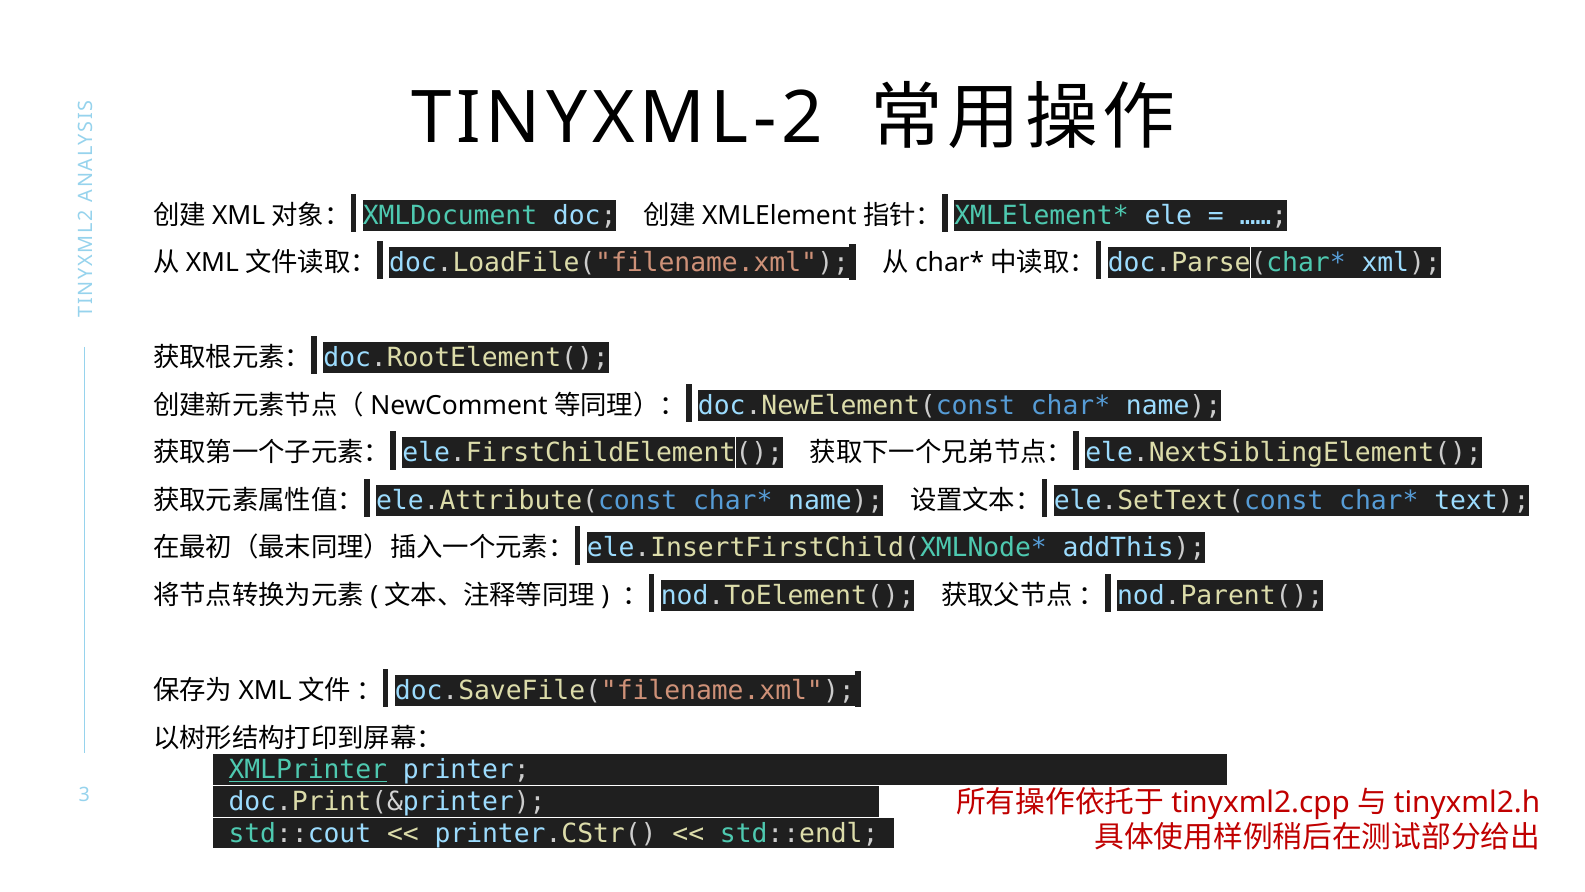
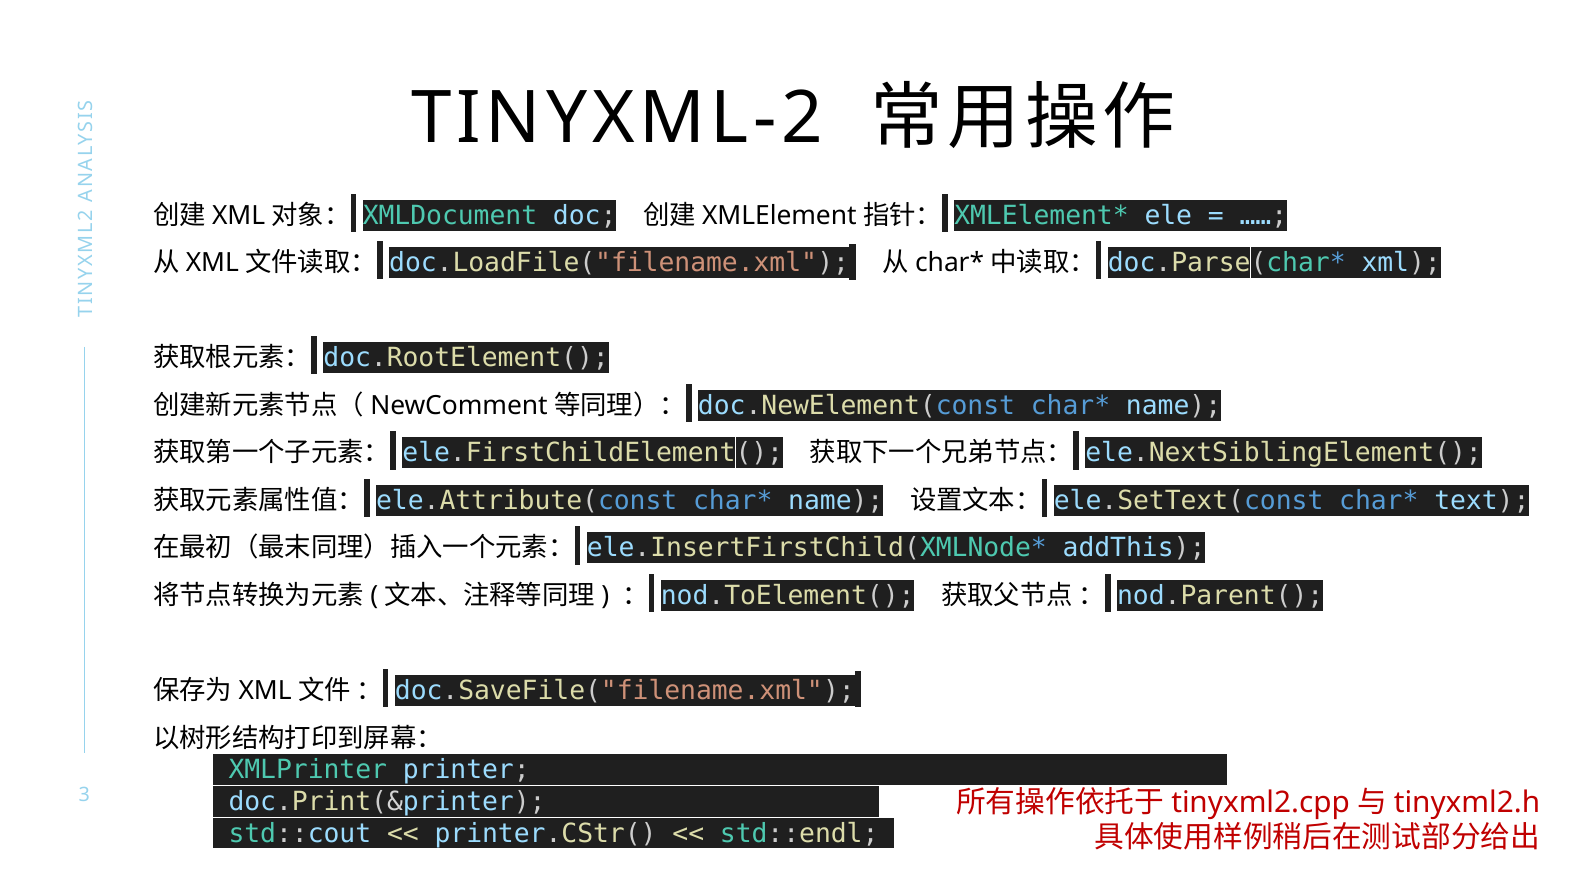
XMLPrinter underline: present -> none (308, 770)
